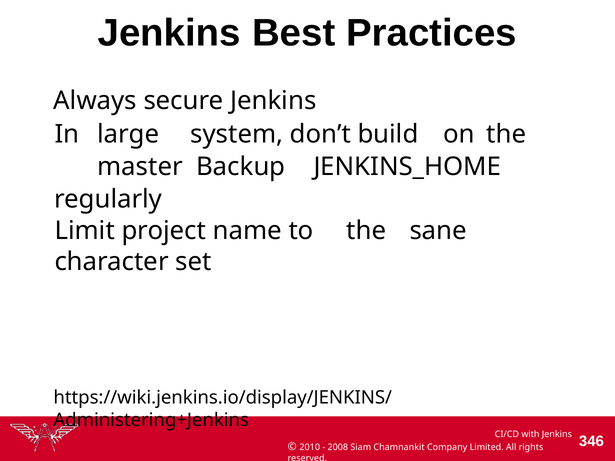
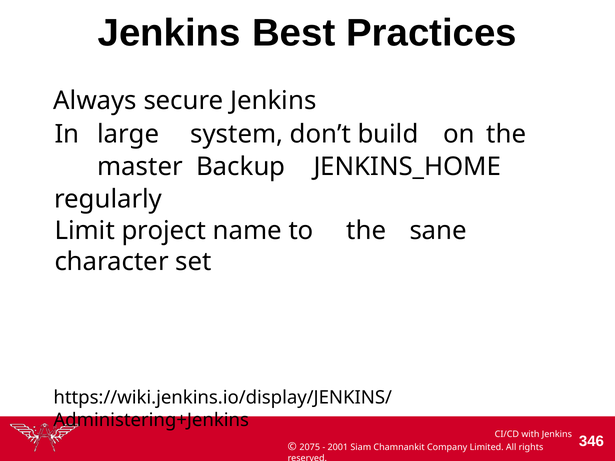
2010: 2010 -> 2075 (310, 448)
2008: 2008 -> 2001 (338, 448)
